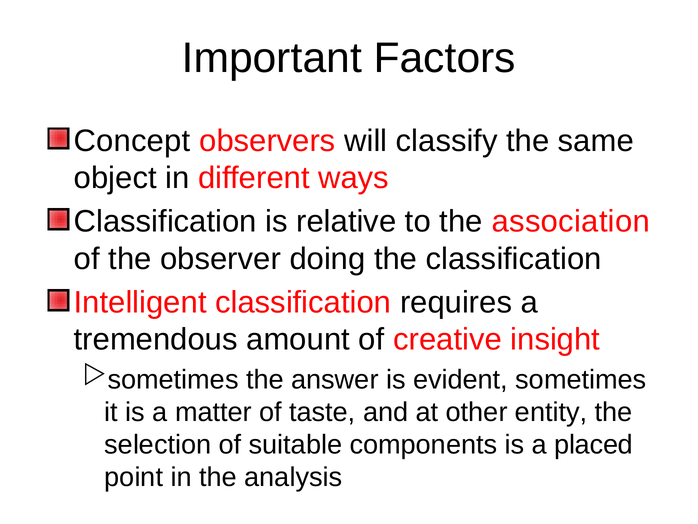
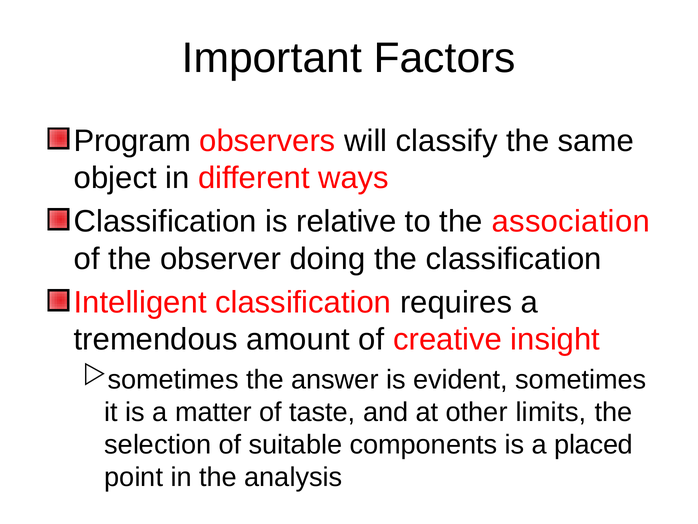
Concept: Concept -> Program (132, 141)
entity: entity -> limits (551, 412)
